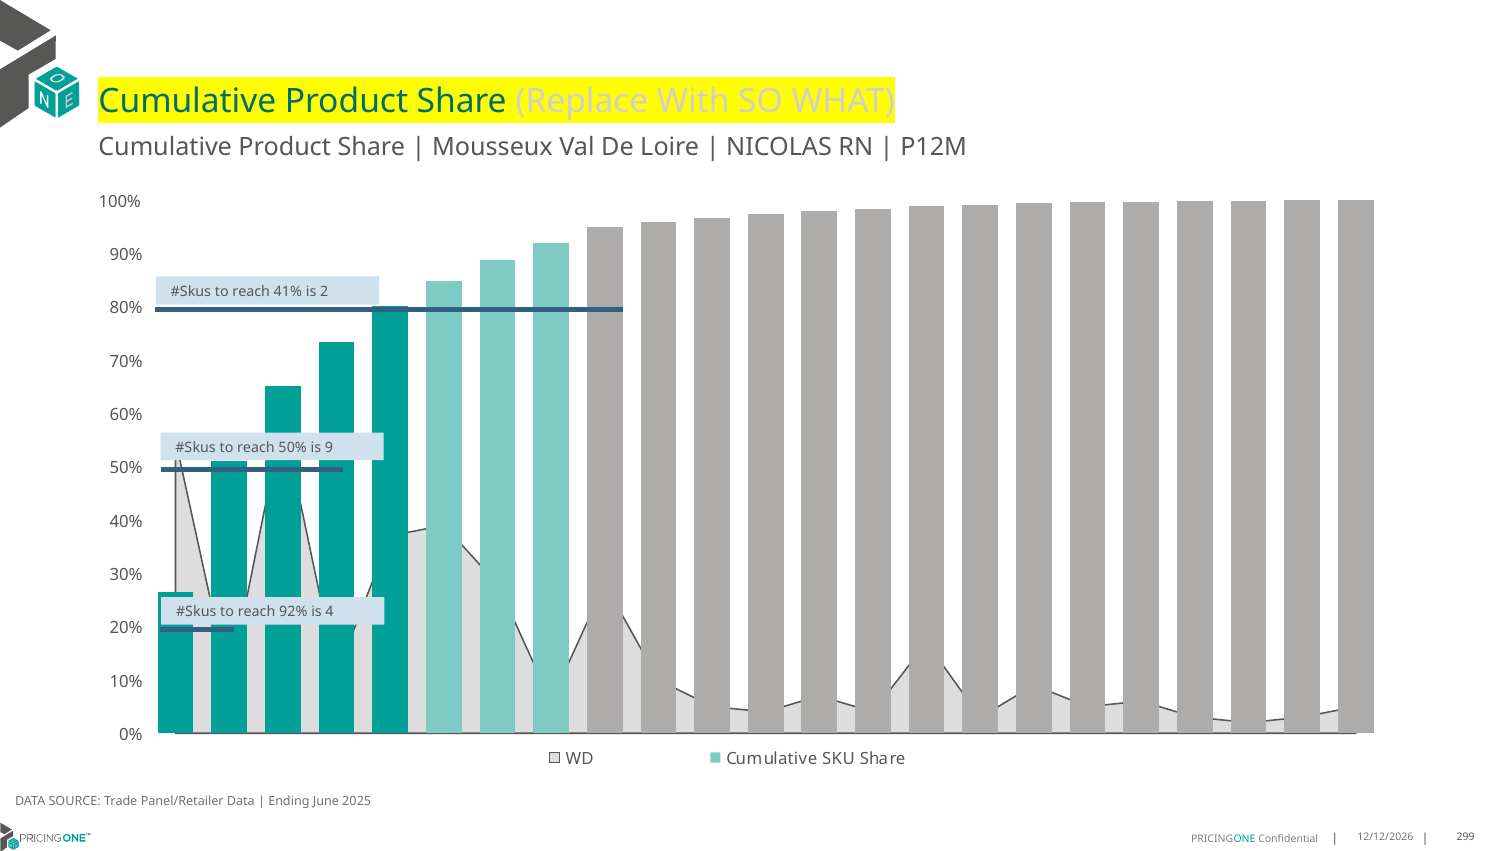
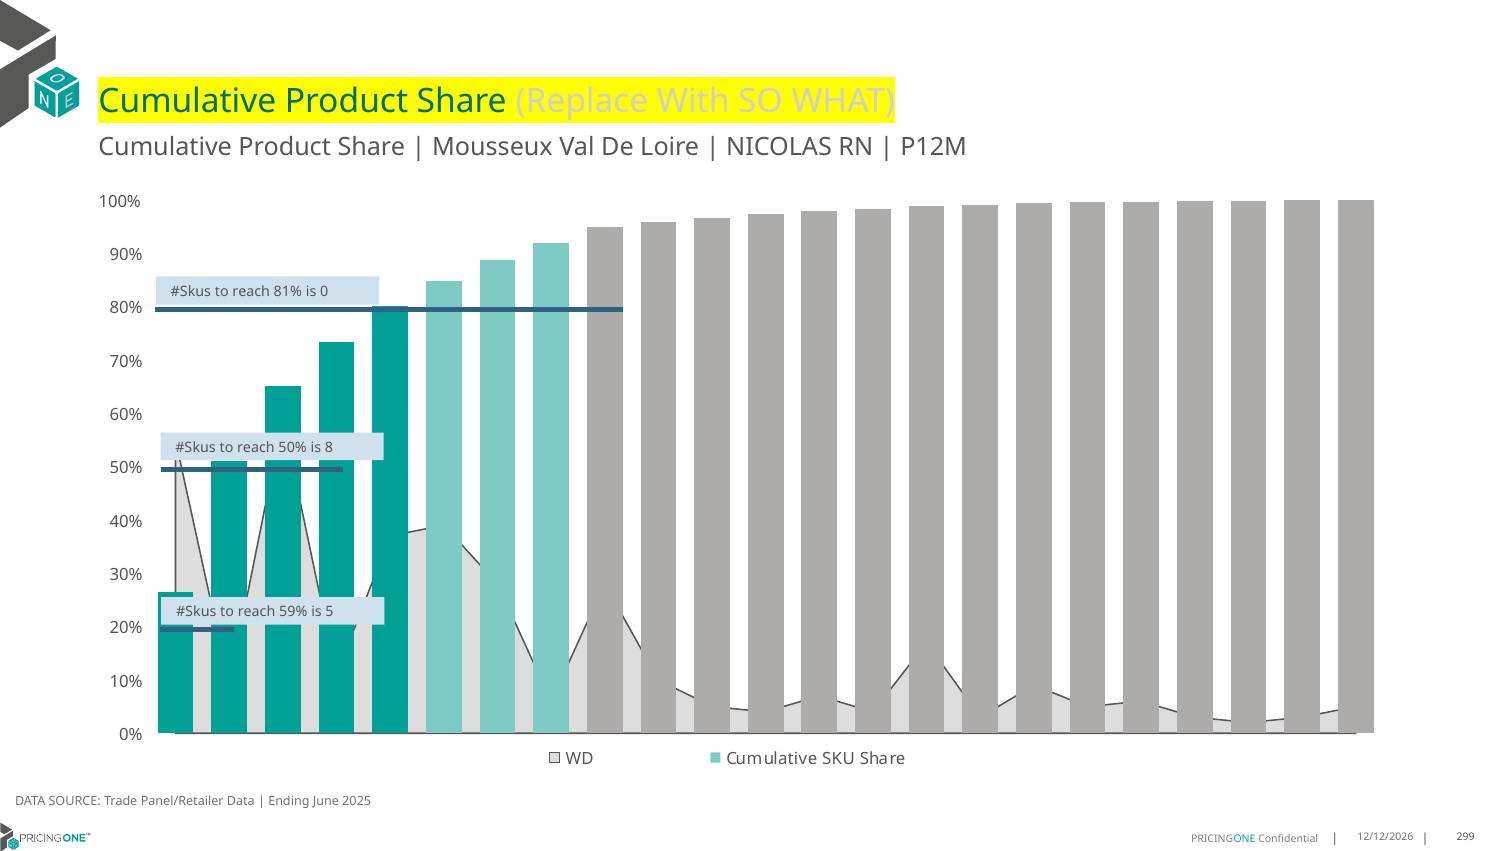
41%: 41% -> 81% (288, 291)
2: 2 -> 0 (324, 291)
9: 9 -> 8 (329, 447)
92%: 92% -> 59% (293, 612)
4: 4 -> 5 (330, 612)
